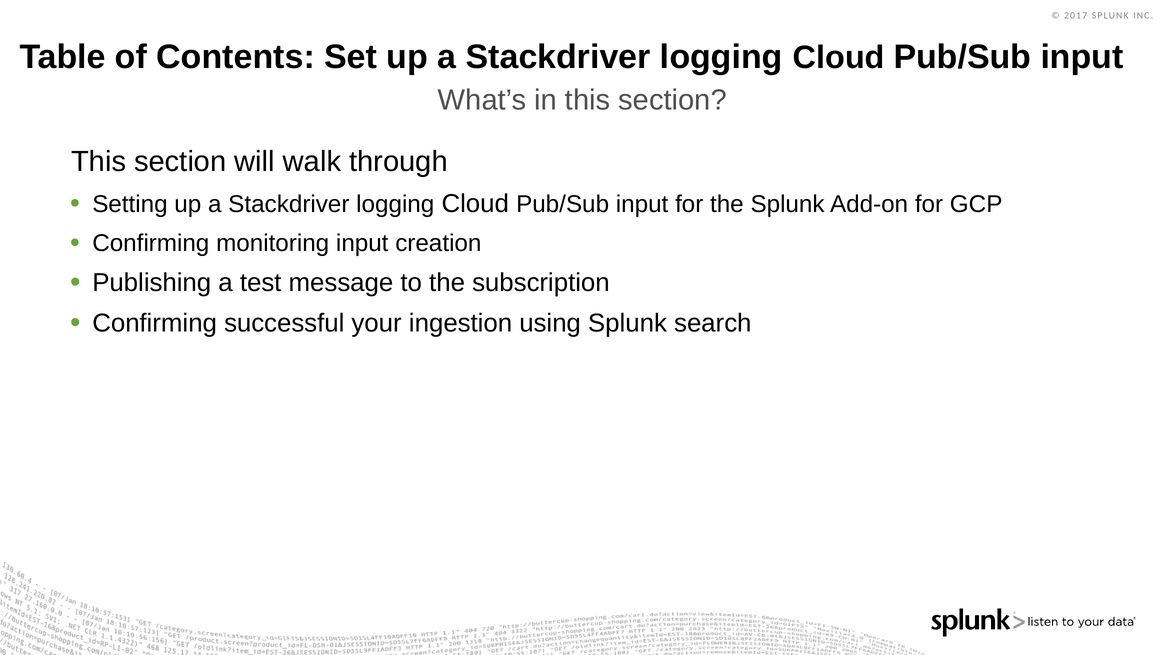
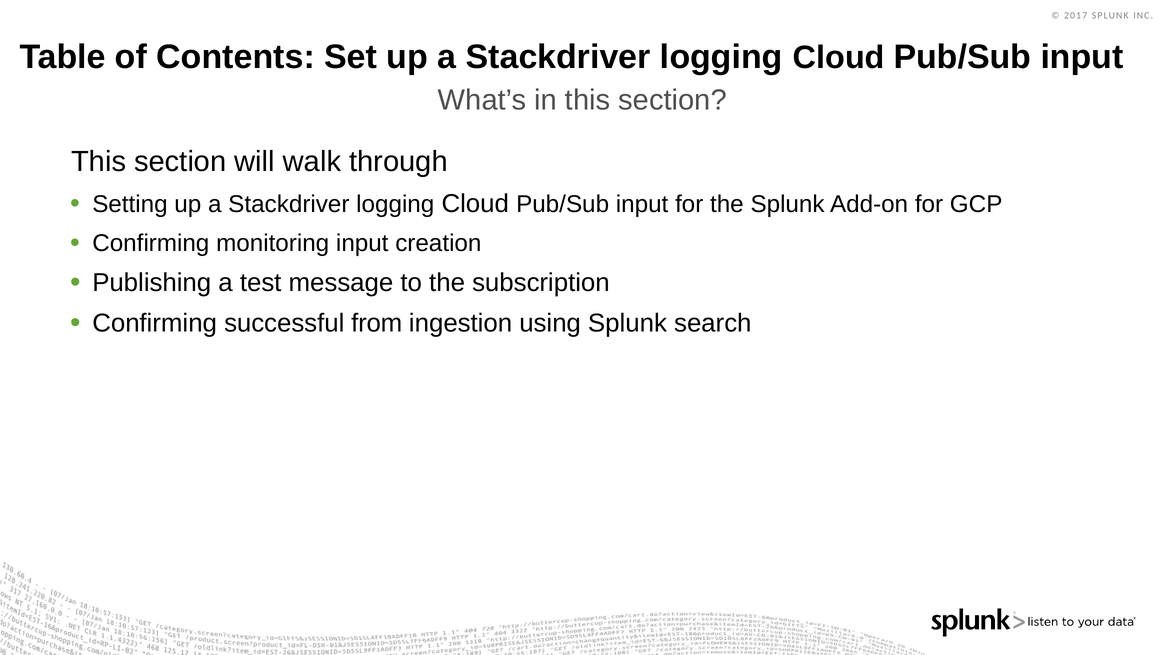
your: your -> from (377, 323)
